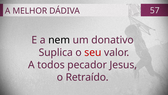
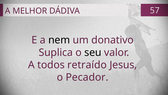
seu colour: red -> black (93, 52)
pecador: pecador -> retraído (87, 65)
Retraído: Retraído -> Pecador (87, 77)
